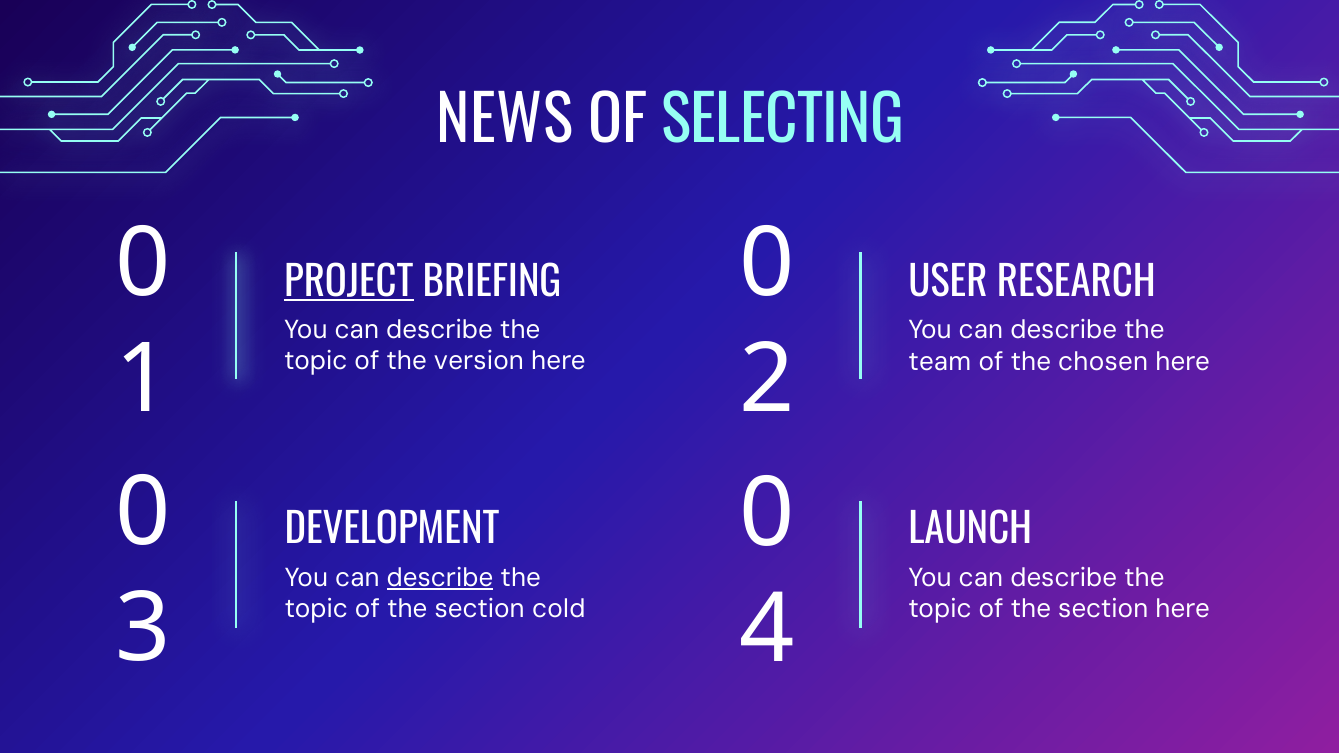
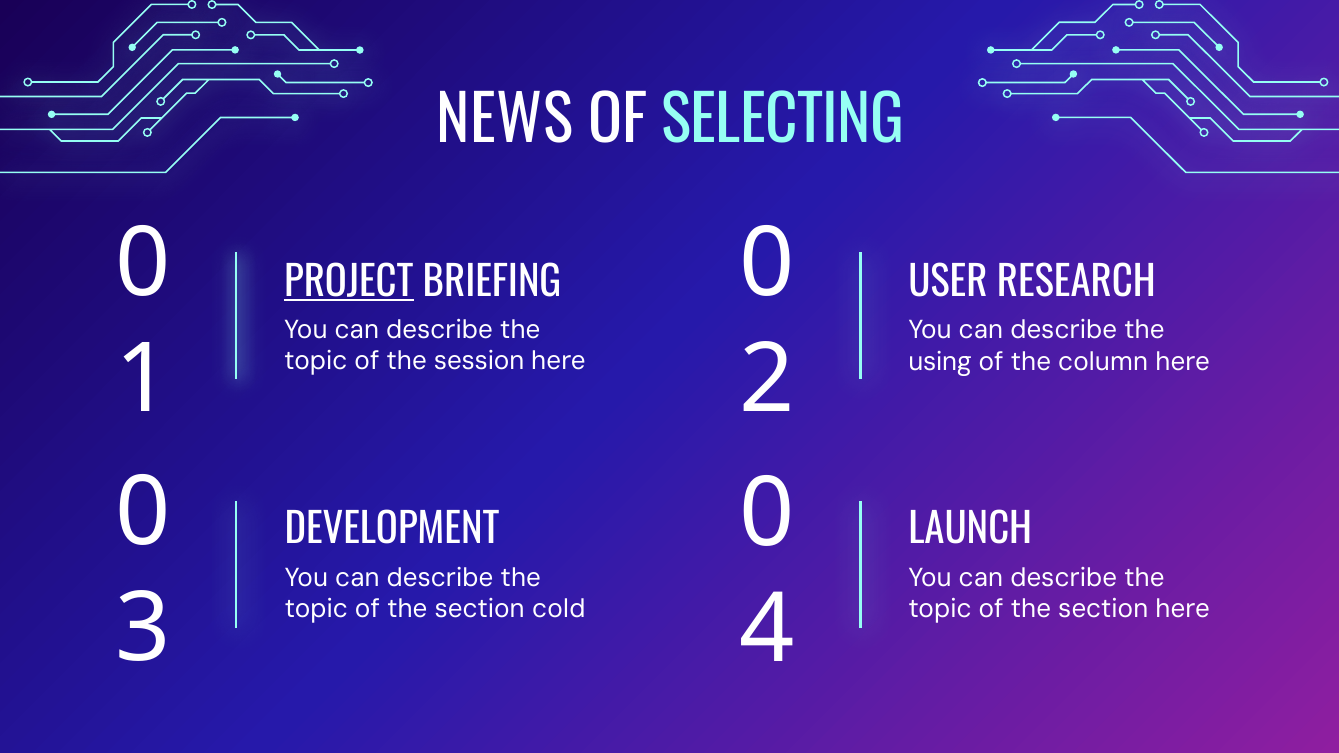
version: version -> session (479, 361)
team: team -> using (940, 362)
chosen: chosen -> column (1103, 362)
describe underline: present -> none (440, 578)
